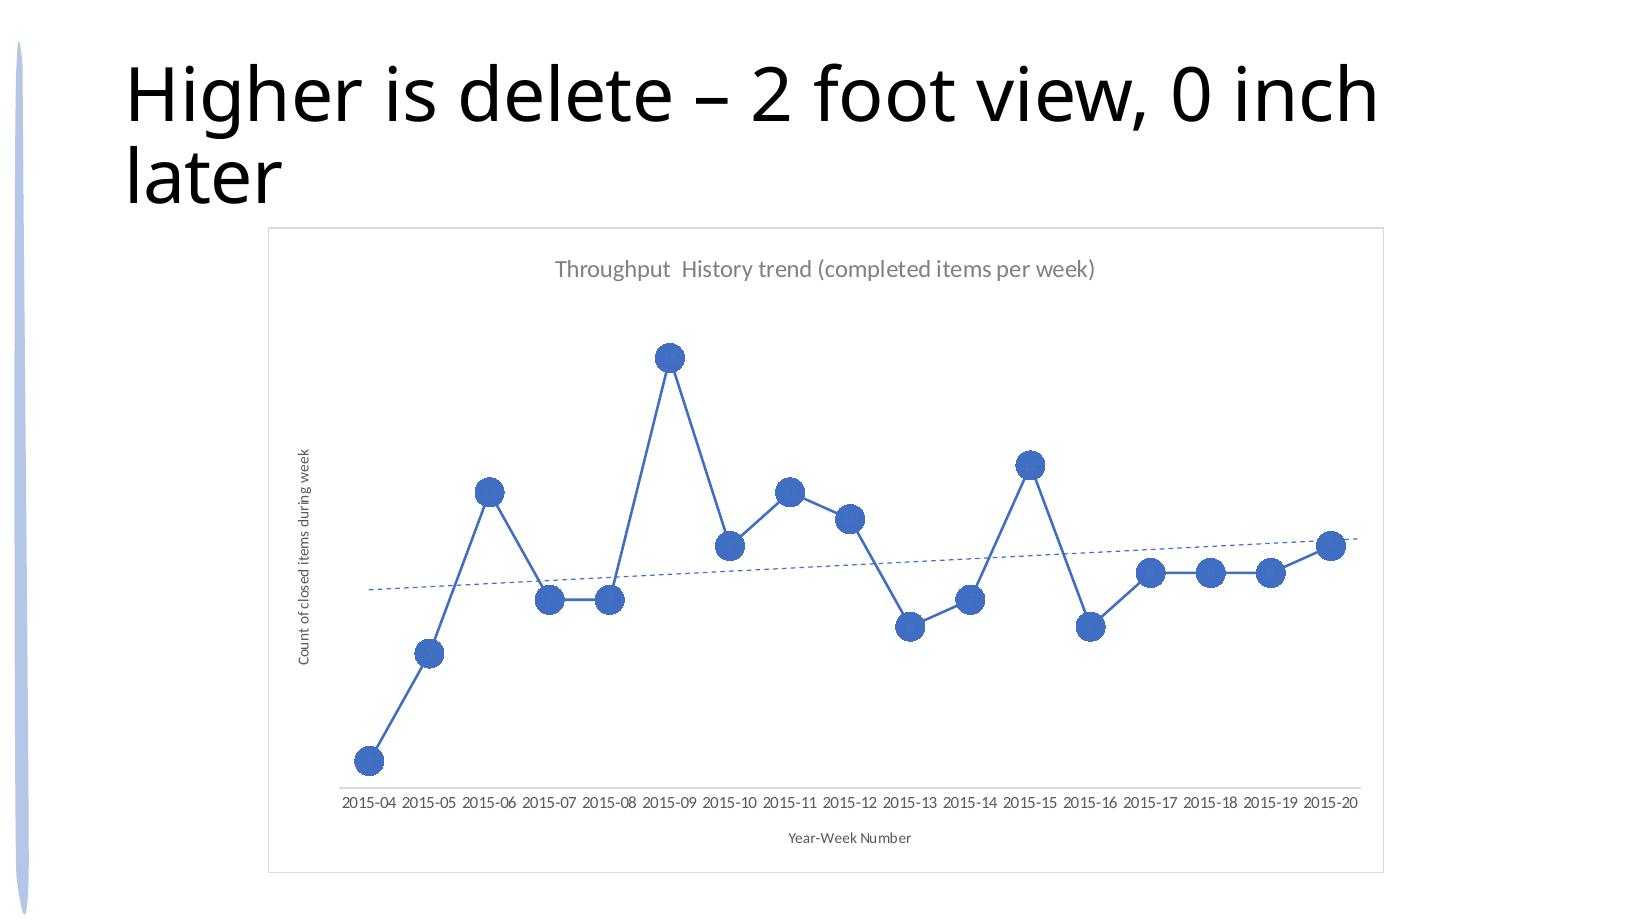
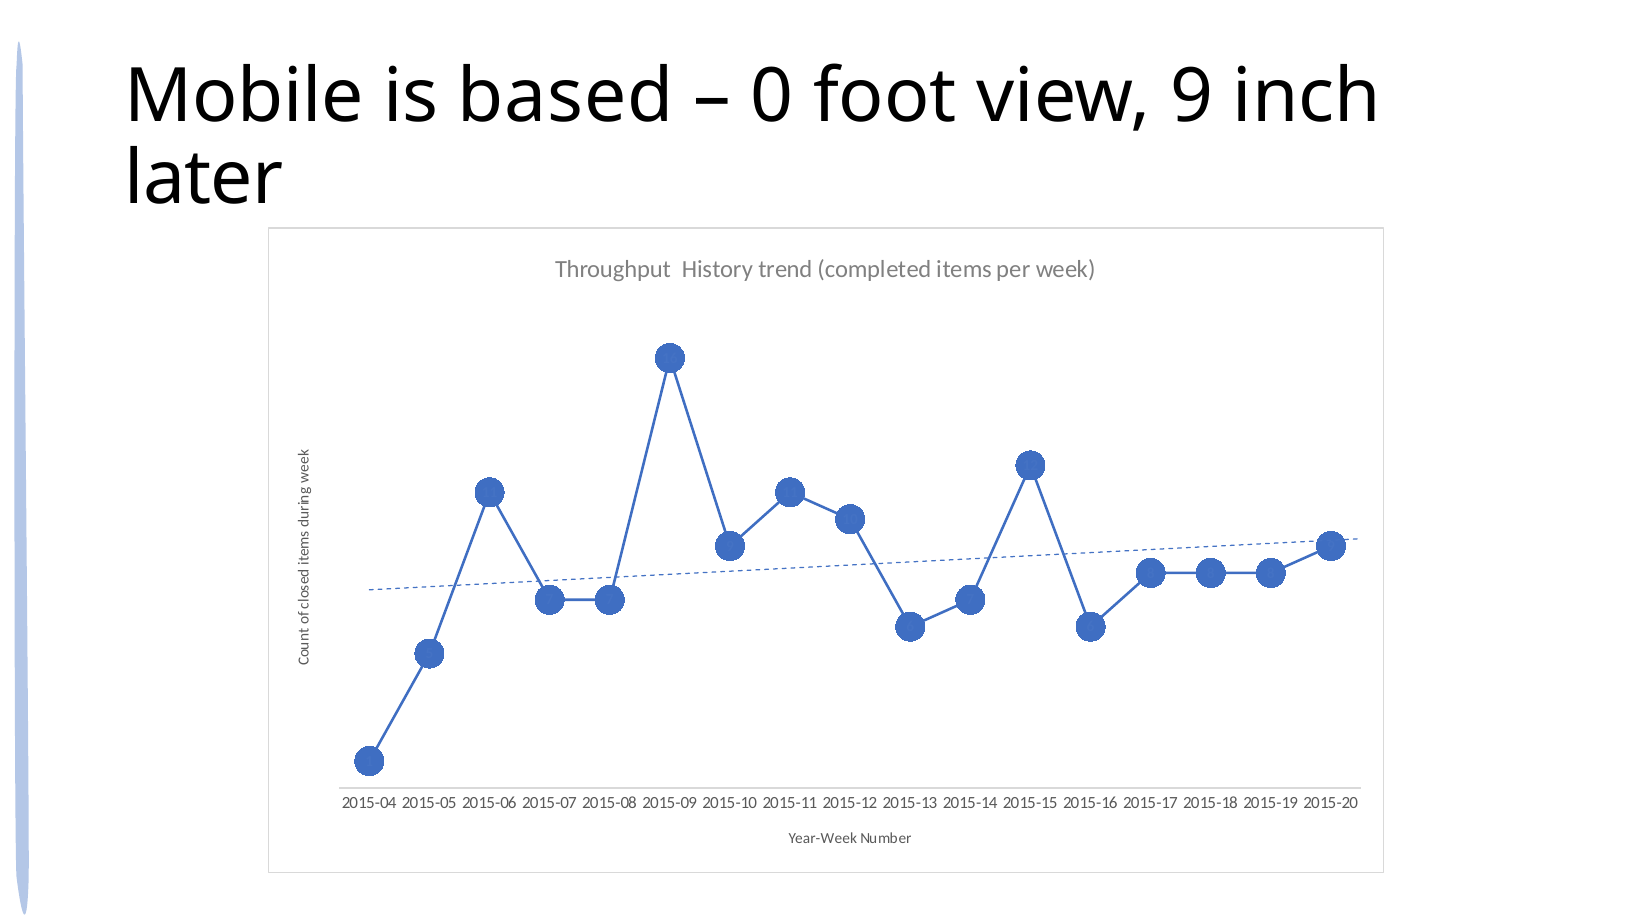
Higher: Higher -> Mobile (244, 97)
delete: delete -> based (566, 97)
2: 2 -> 0 (772, 97)
view 0: 0 -> 9 (1192, 97)
